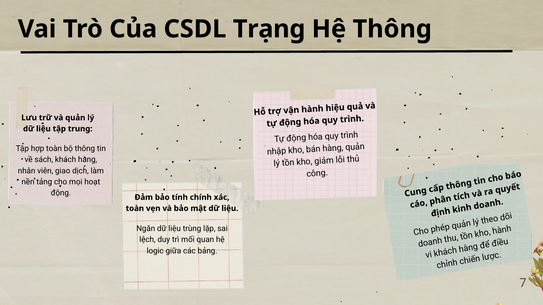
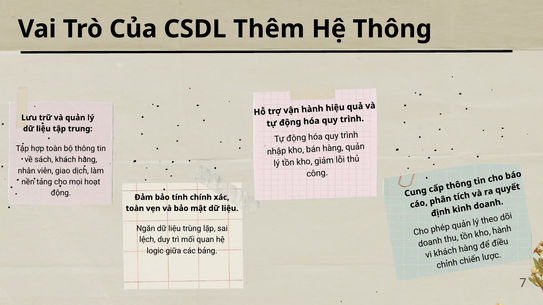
Trạng: Trạng -> Thêm (269, 29)
